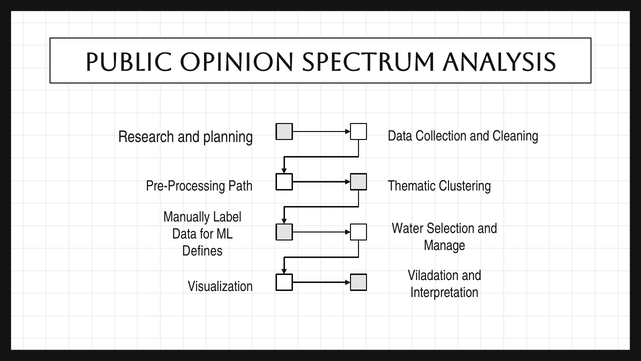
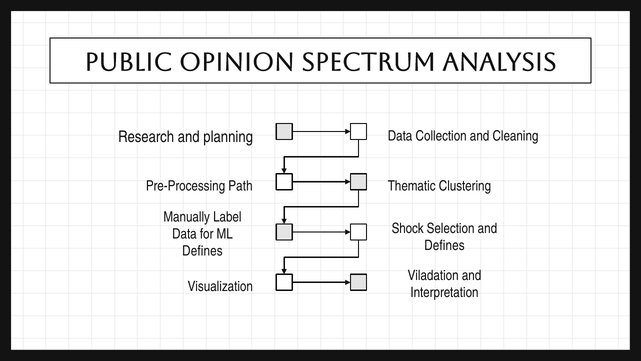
Water: Water -> Shock (408, 228)
Manage: Manage -> Defines (444, 245)
